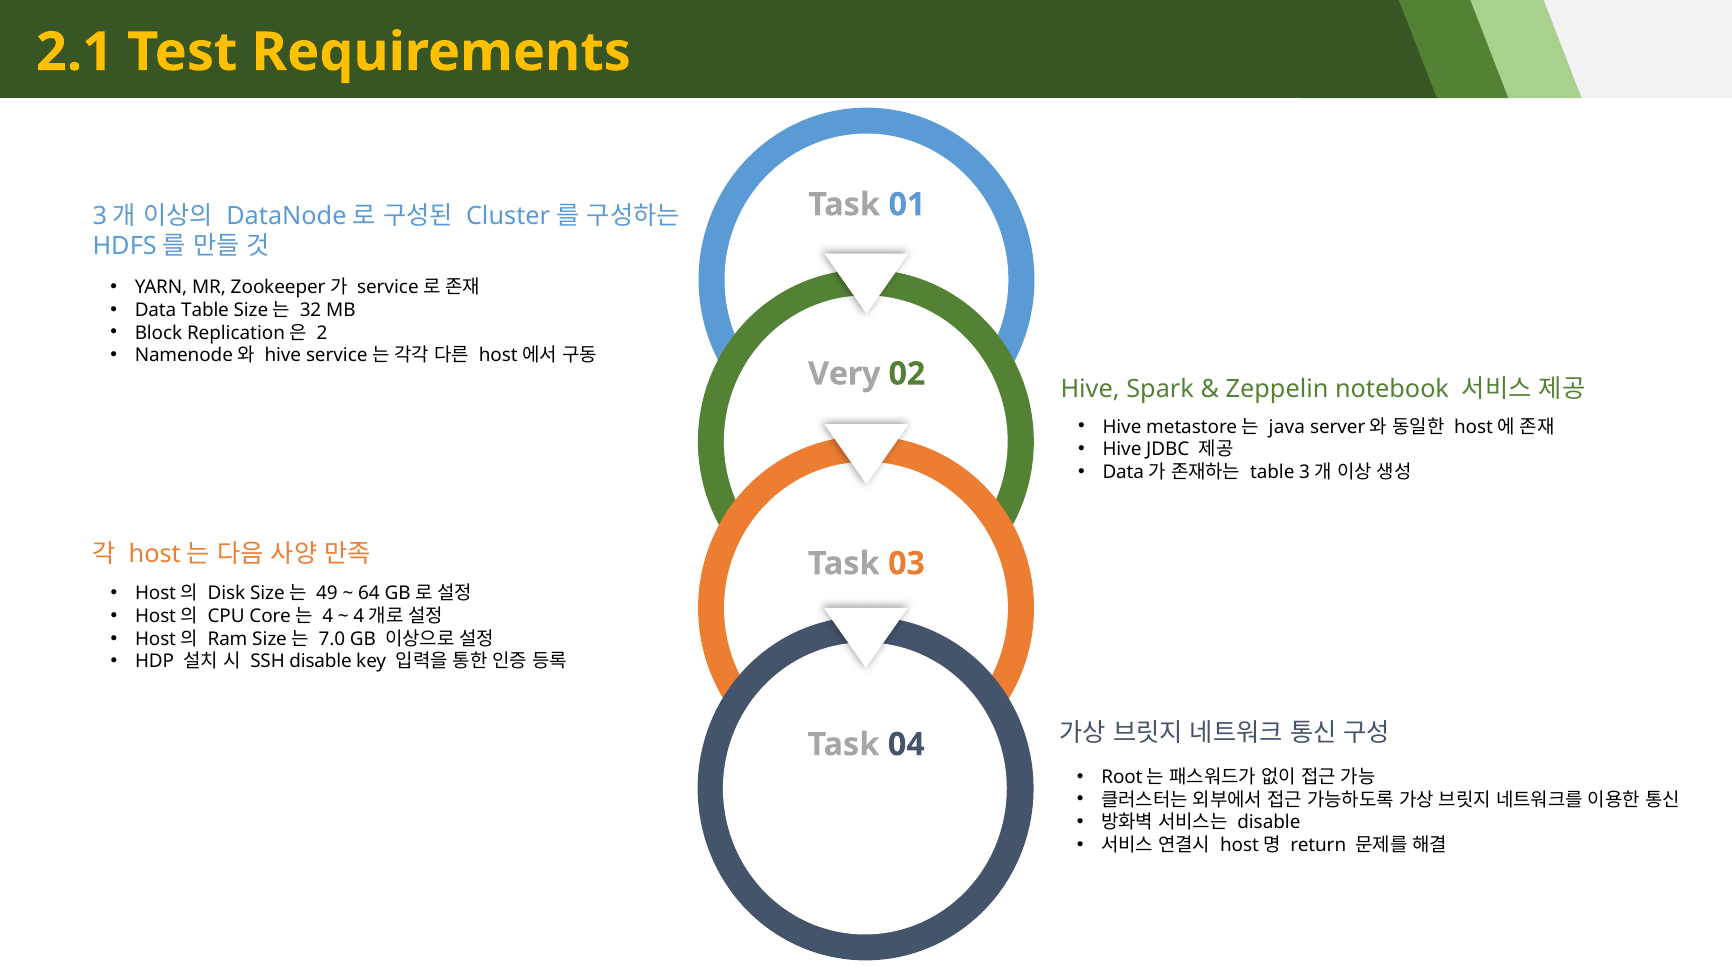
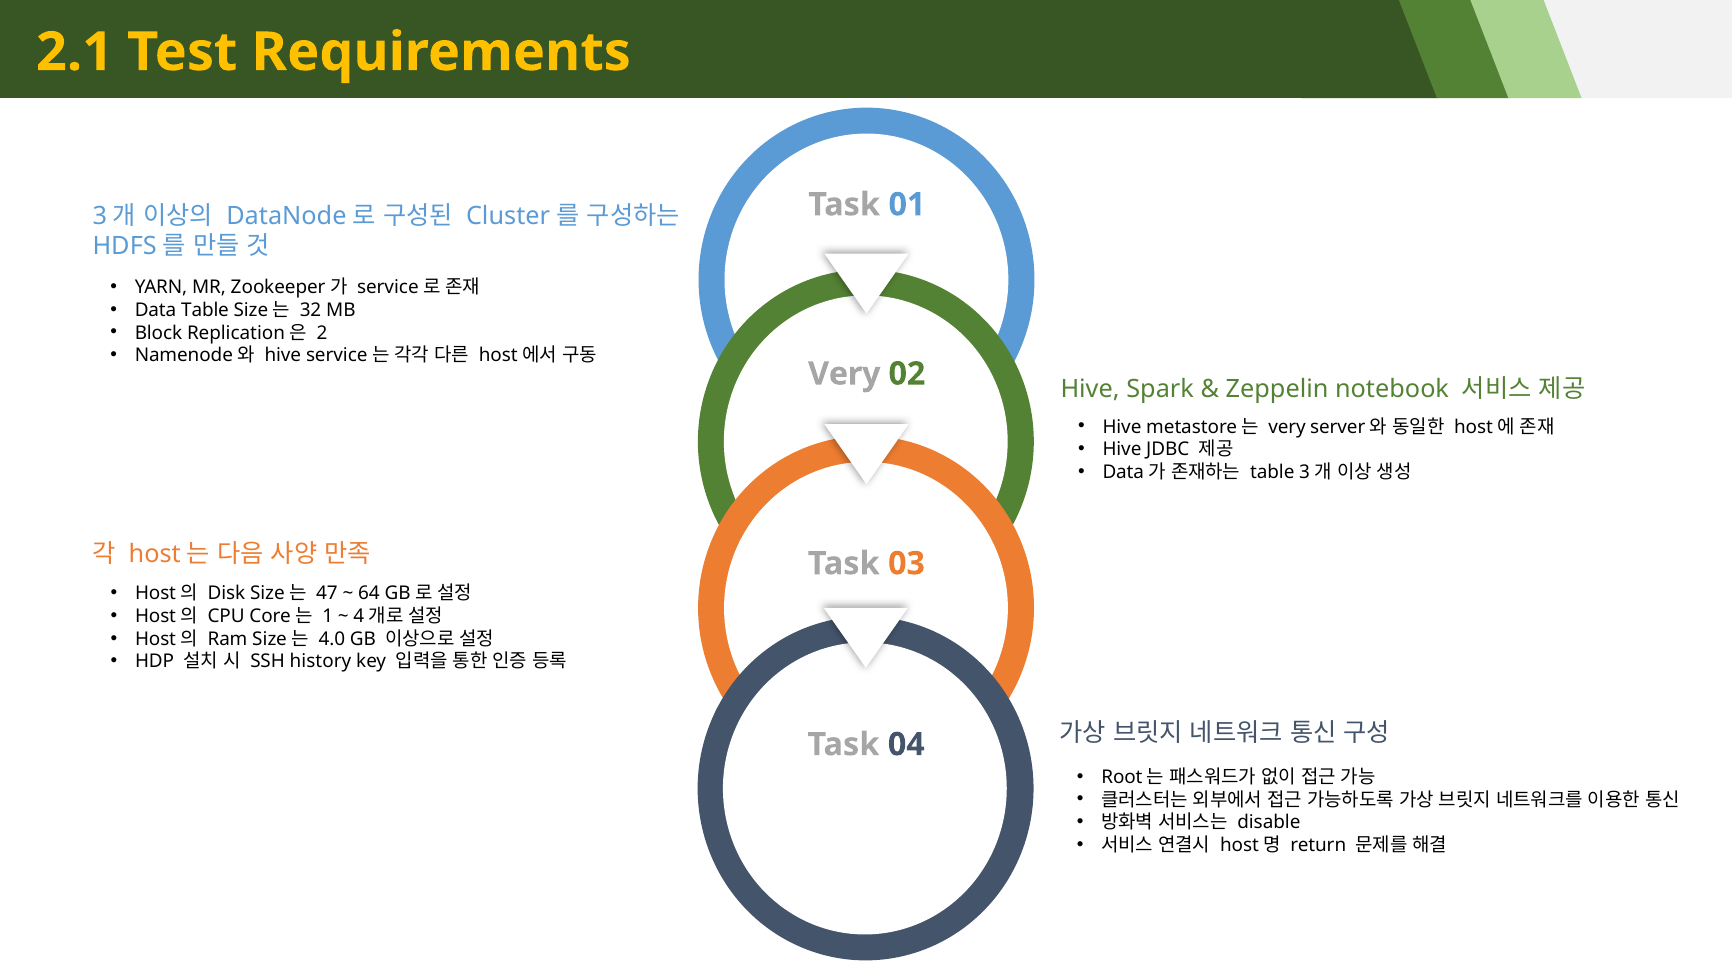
java: java -> very (1287, 427)
49: 49 -> 47 (327, 594)
4: 4 -> 1 (328, 616)
7.0: 7.0 -> 4.0 (332, 639)
SSH disable: disable -> history (320, 662)
